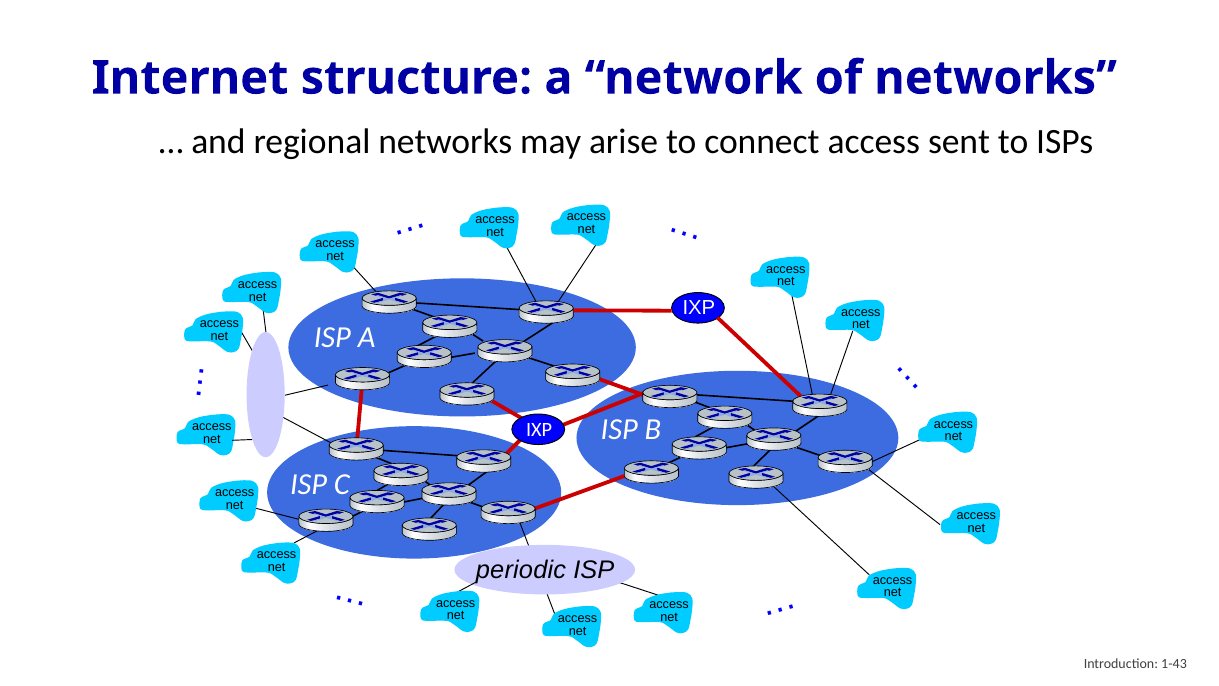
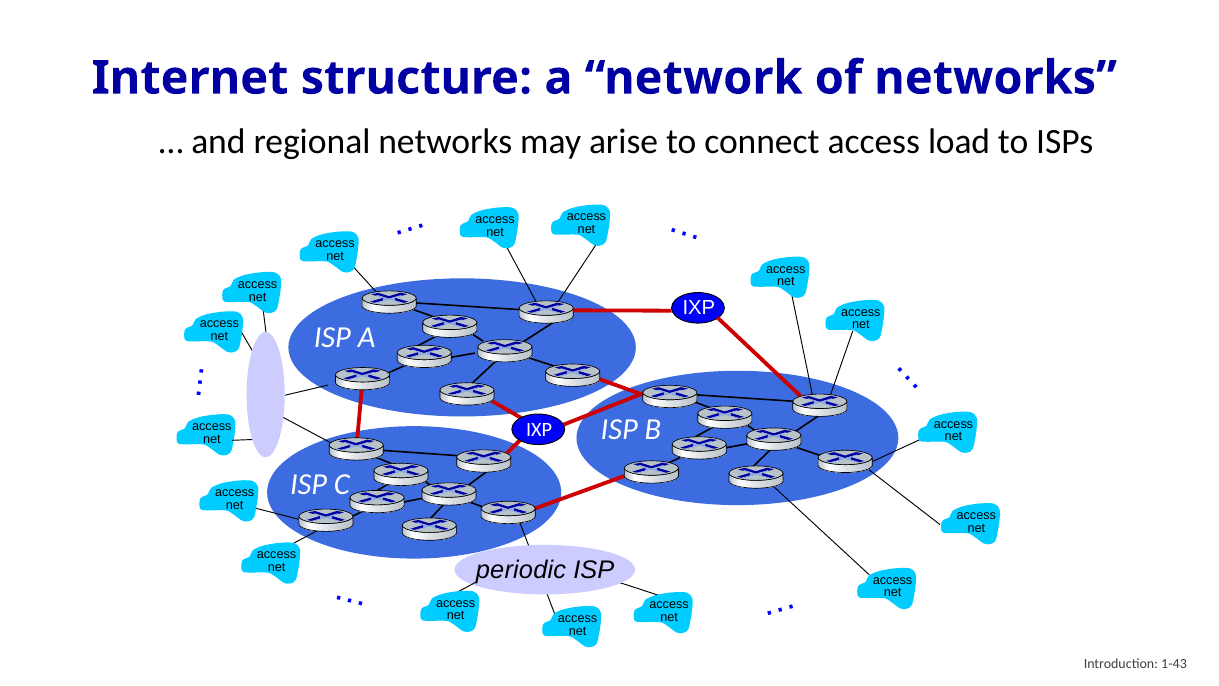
sent: sent -> load (959, 141)
